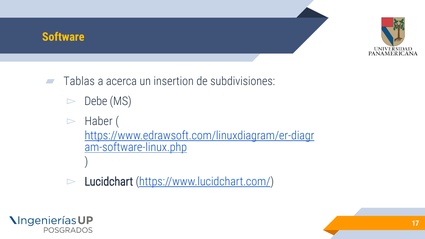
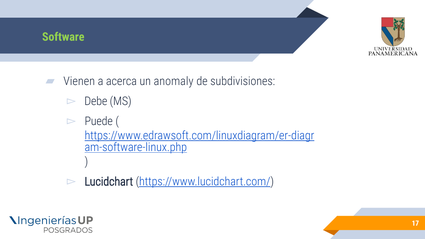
Software colour: yellow -> light green (63, 37)
Tablas: Tablas -> Vienen (79, 81)
insertion: insertion -> anomaly (174, 81)
Haber: Haber -> Puede (99, 121)
